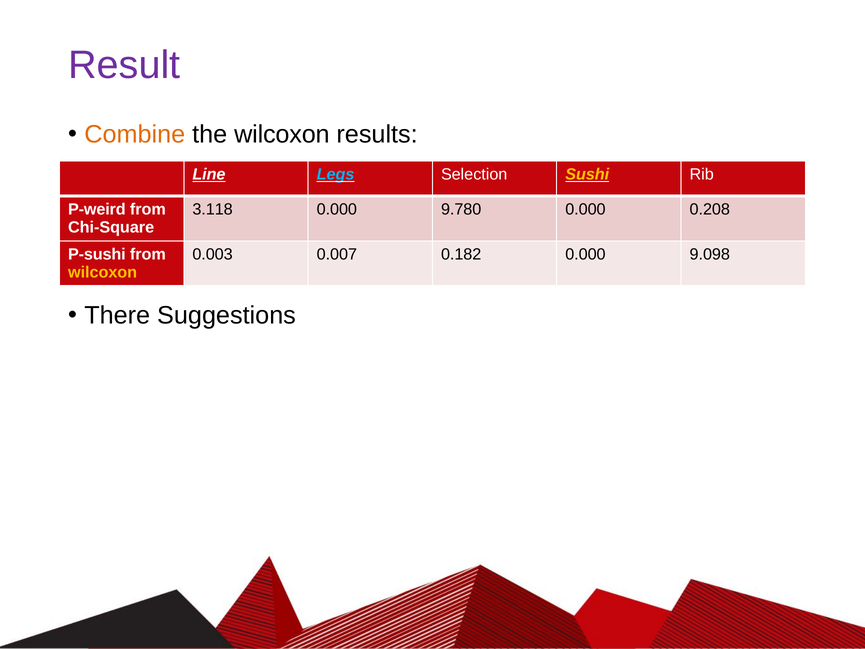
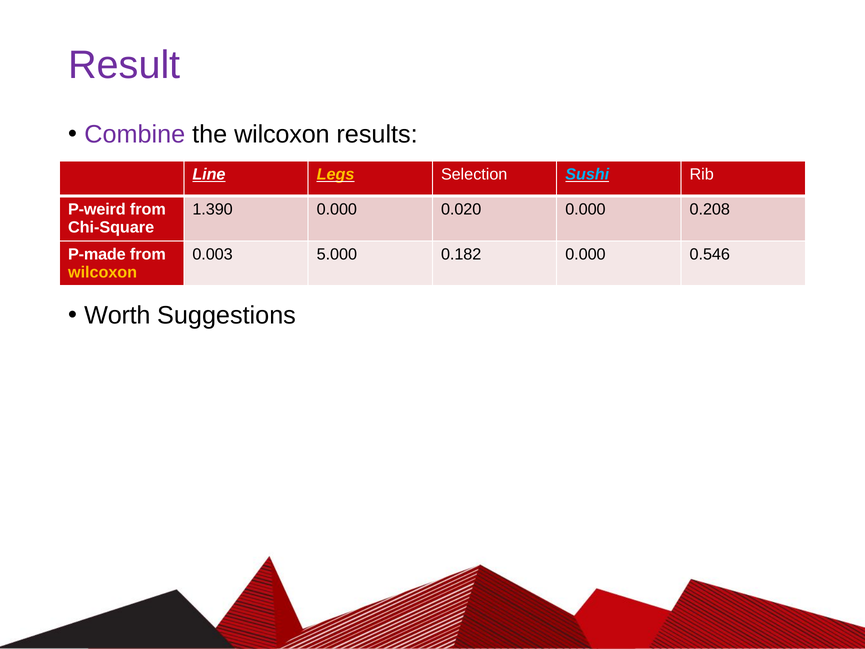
Combine colour: orange -> purple (135, 134)
Legs colour: light blue -> yellow (336, 174)
Sushi colour: yellow -> light blue (587, 174)
3.118: 3.118 -> 1.390 (213, 209)
9.780: 9.780 -> 0.020 (461, 209)
P-sushi: P-sushi -> P-made (97, 254)
0.007: 0.007 -> 5.000 (337, 254)
9.098: 9.098 -> 0.546 (710, 254)
There: There -> Worth (117, 316)
